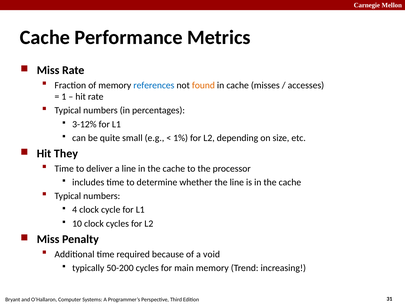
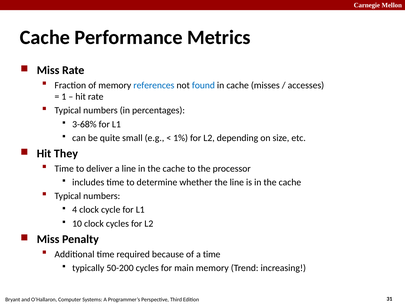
found colour: orange -> blue (203, 85)
3-12%: 3-12% -> 3-68% (84, 124)
a void: void -> time (212, 254)
